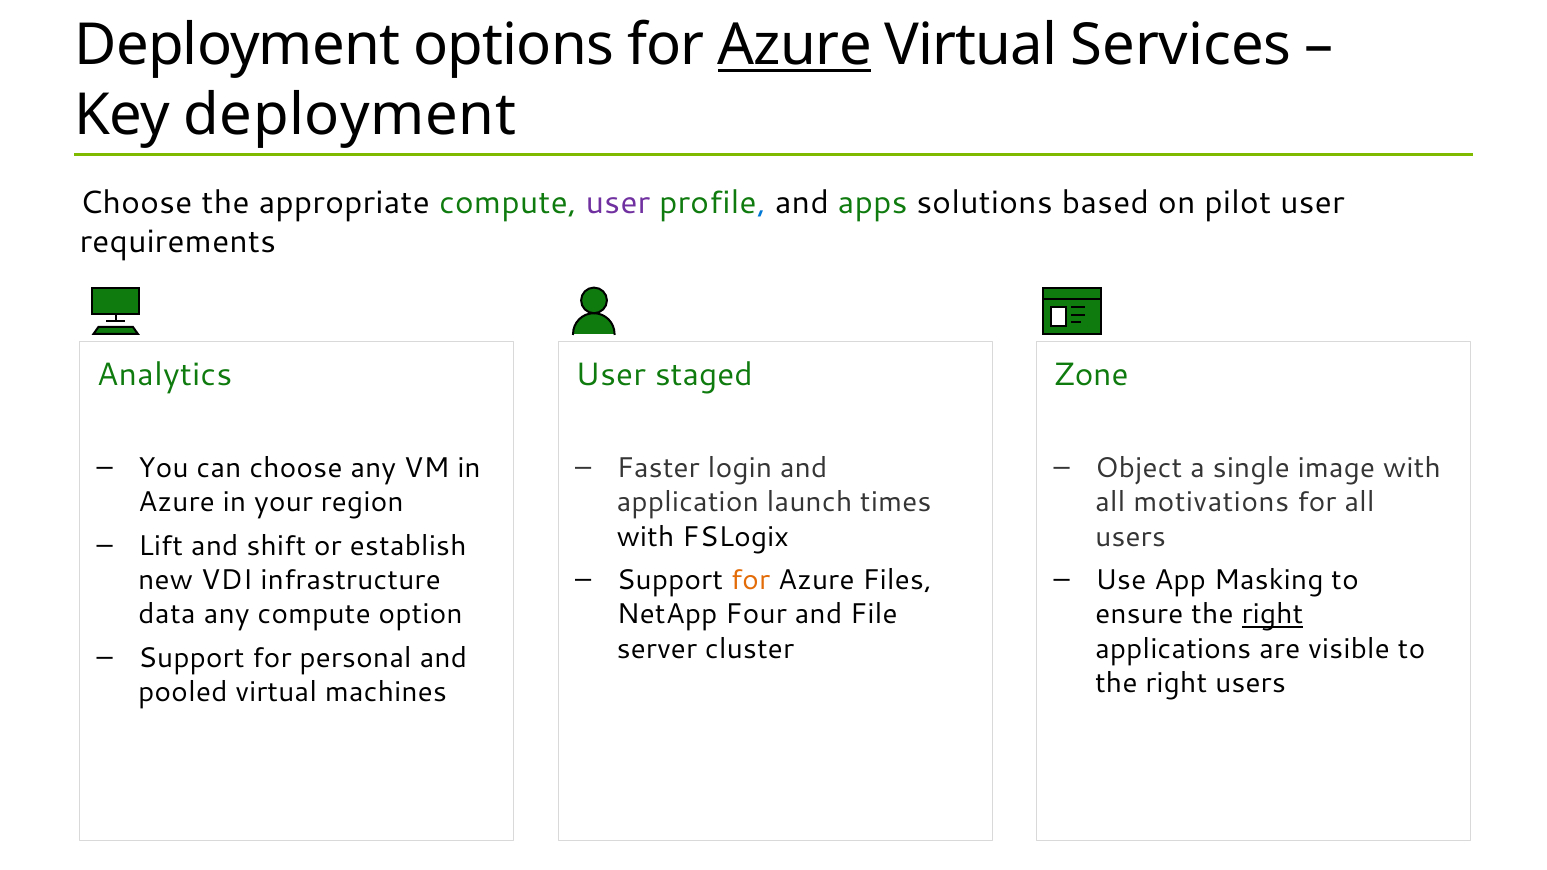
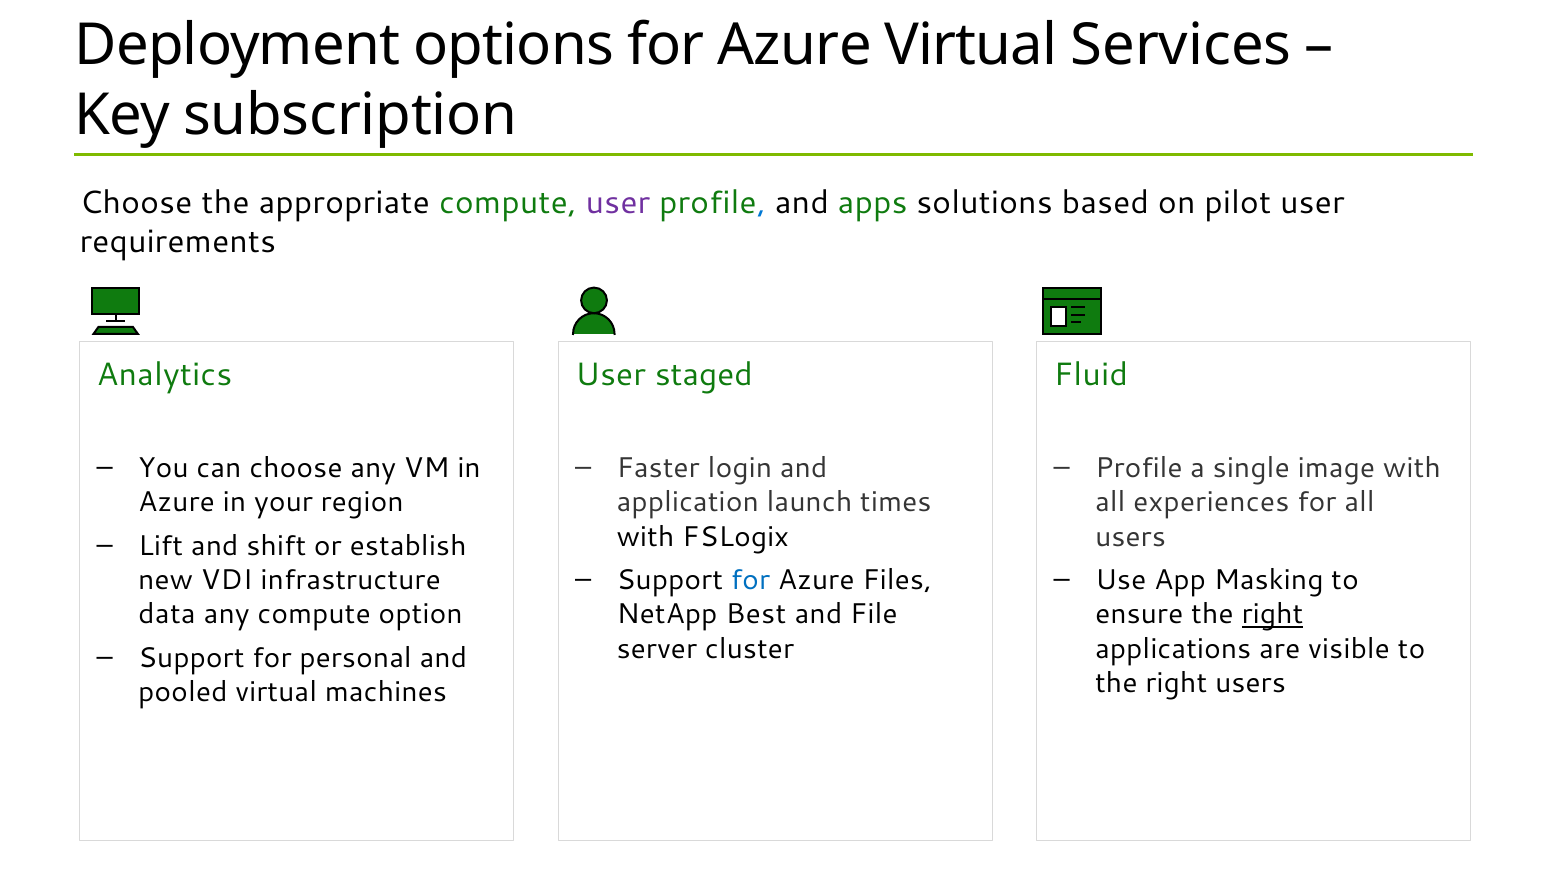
Azure underline: present -> none (795, 45)
Key deployment: deployment -> subscription (350, 115)
Zone: Zone -> Fluid (1091, 375)
Object: Object -> Profile (1139, 468)
motivations: motivations -> experiences (1211, 503)
for colour: orange -> blue (750, 580)
Four: Four -> Best (756, 615)
